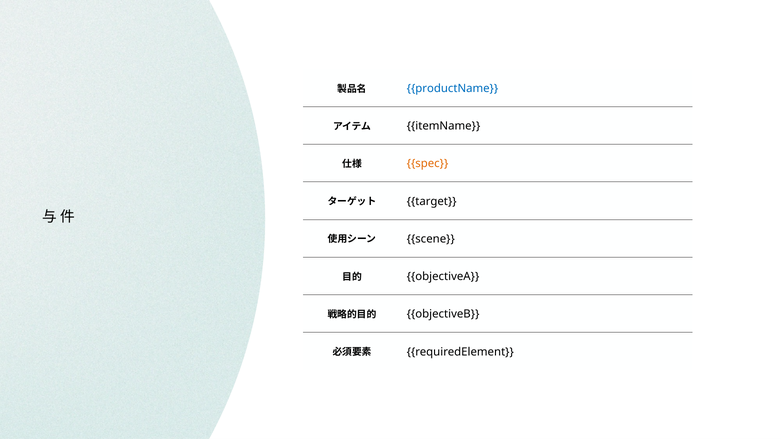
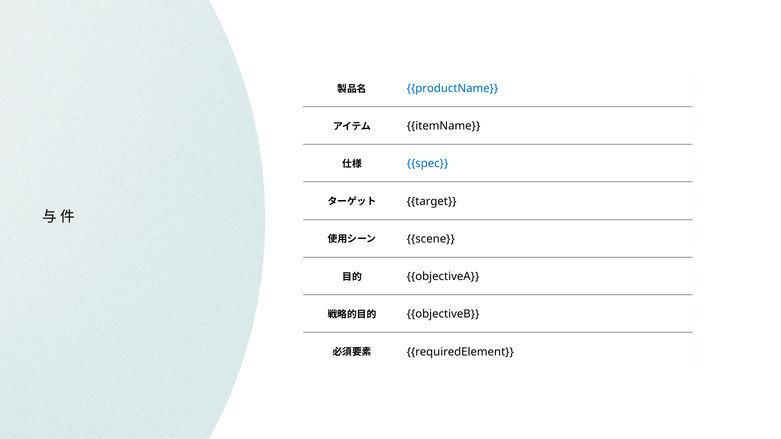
spec colour: orange -> blue (428, 164)
